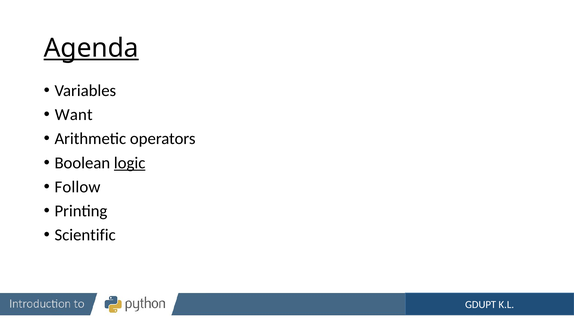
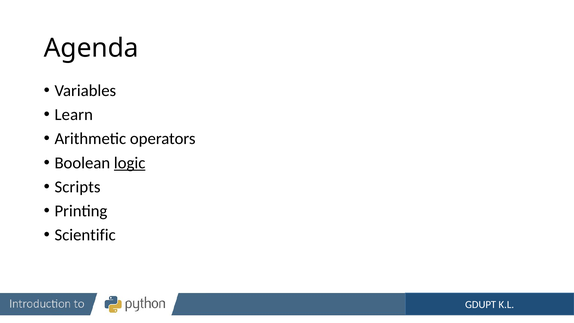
Agenda underline: present -> none (91, 48)
Want: Want -> Learn (74, 115)
Follow: Follow -> Scripts (78, 187)
